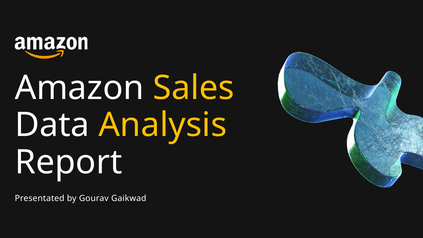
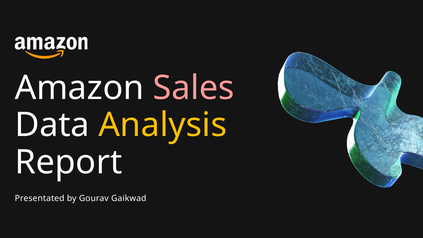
Sales colour: yellow -> pink (194, 88)
